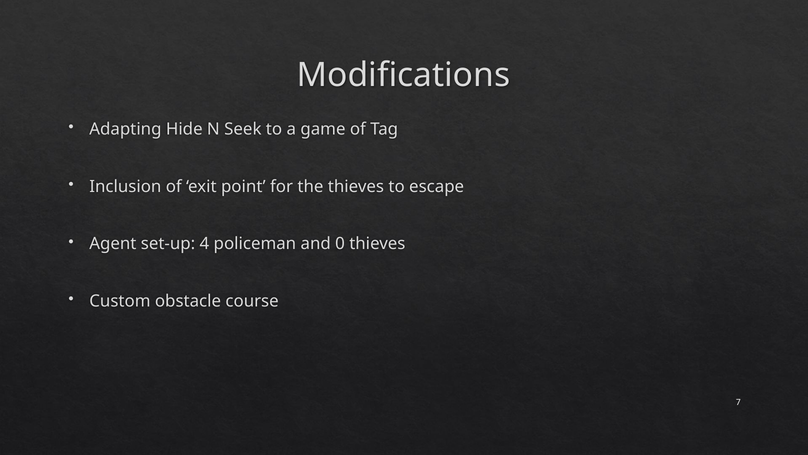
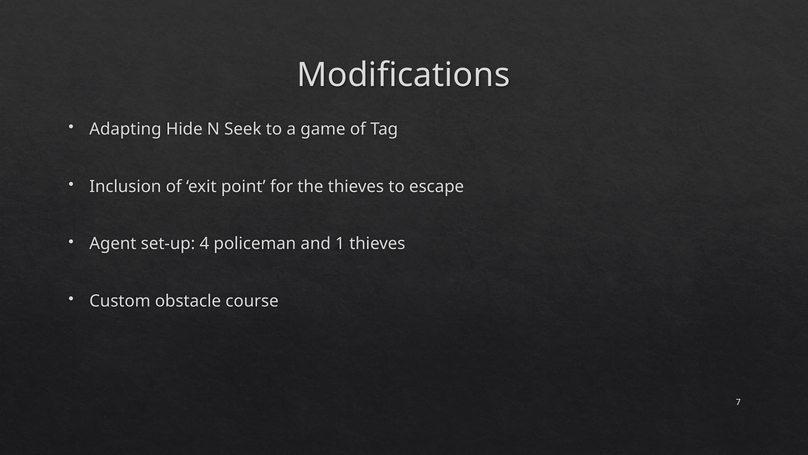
0: 0 -> 1 (340, 244)
